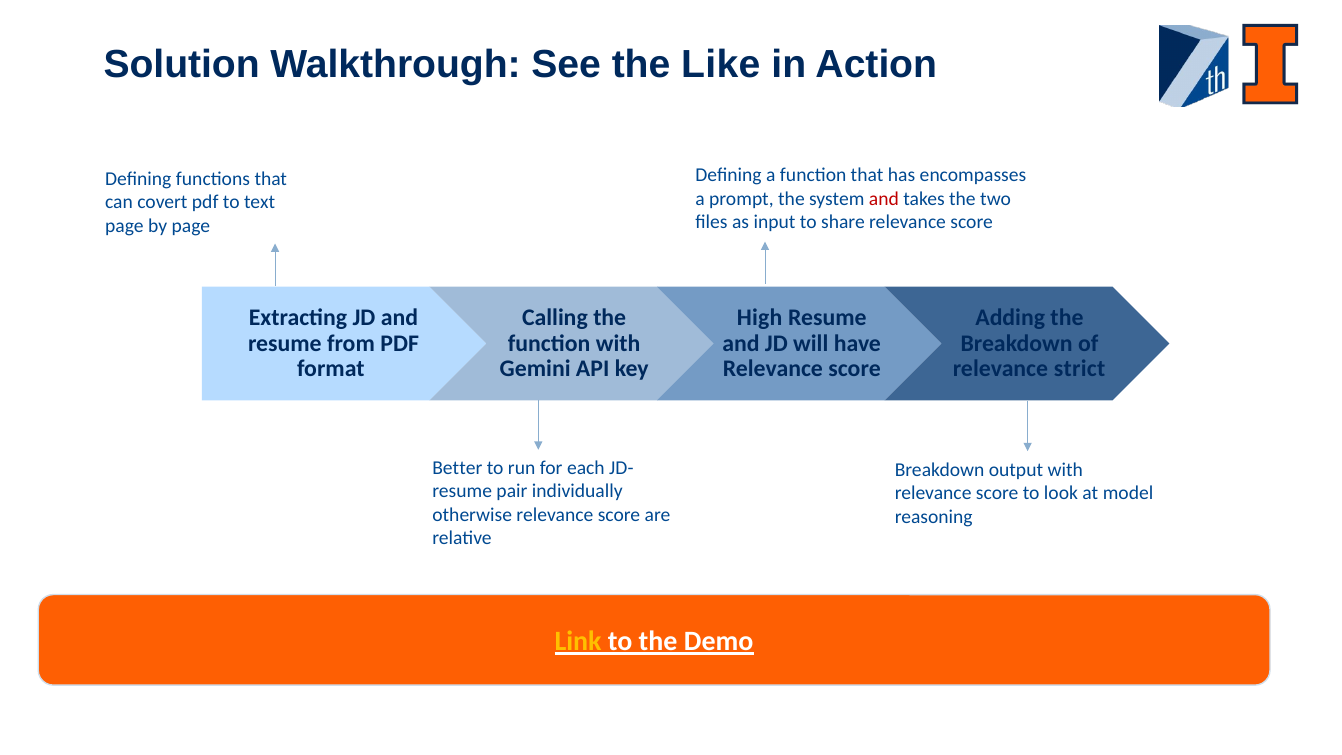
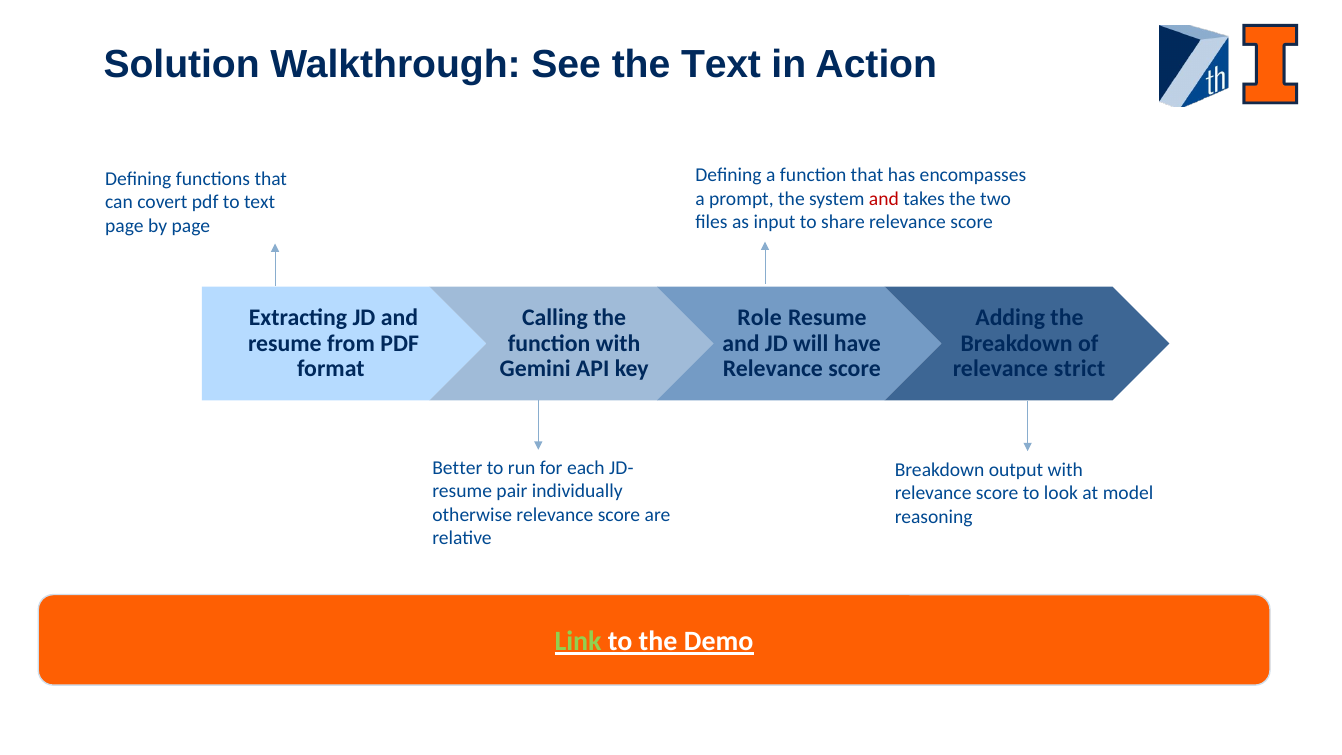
the Like: Like -> Text (721, 64)
High: High -> Role (760, 318)
Link colour: yellow -> light green (578, 641)
